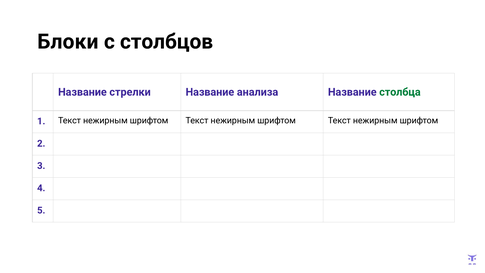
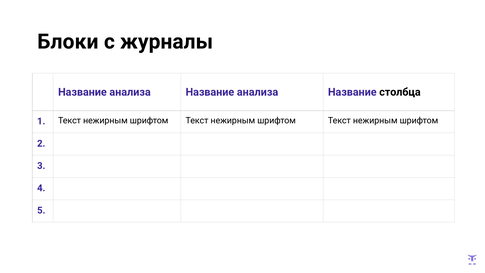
столбцов: столбцов -> журналы (166, 42)
стрелки: стрелки -> анализа (130, 92)
столбца colour: green -> black (400, 92)
